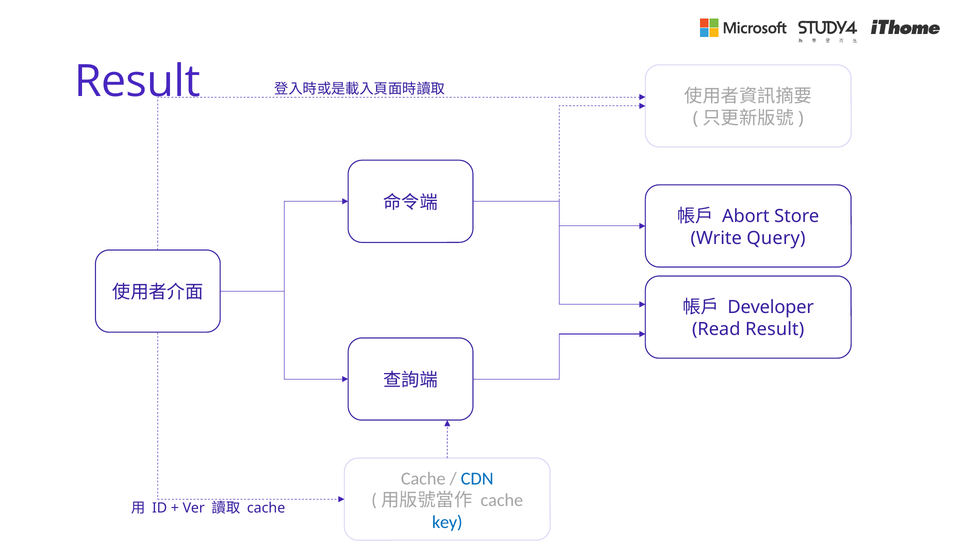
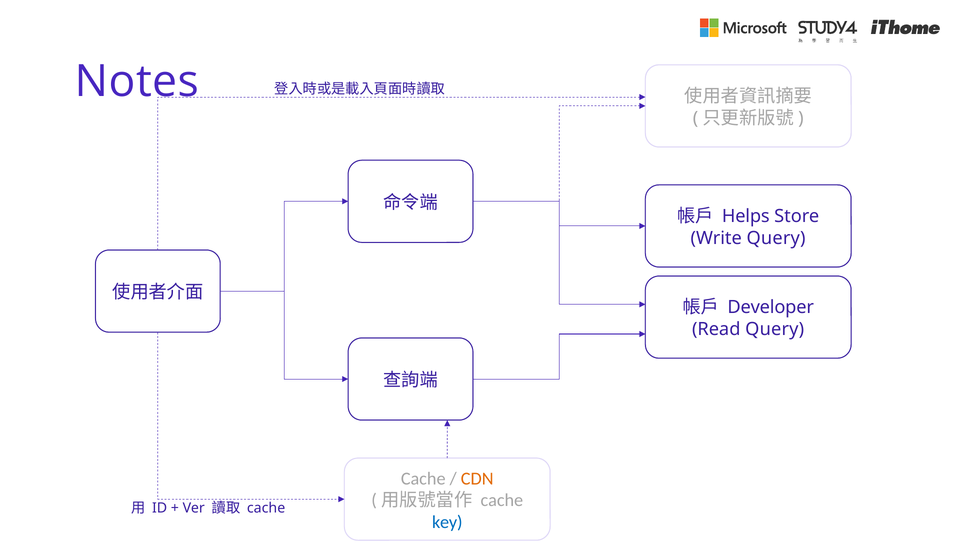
Result: Result -> Notes (137, 82)
Abort: Abort -> Helps (746, 216)
Read Result: Result -> Query (775, 329)
CDN colour: blue -> orange (477, 478)
